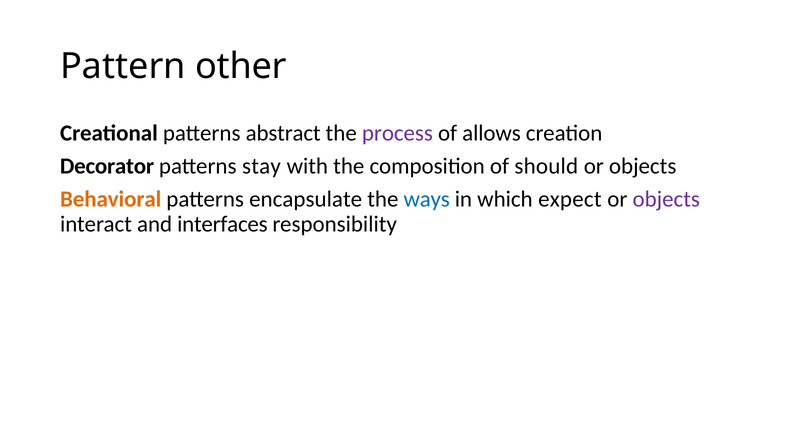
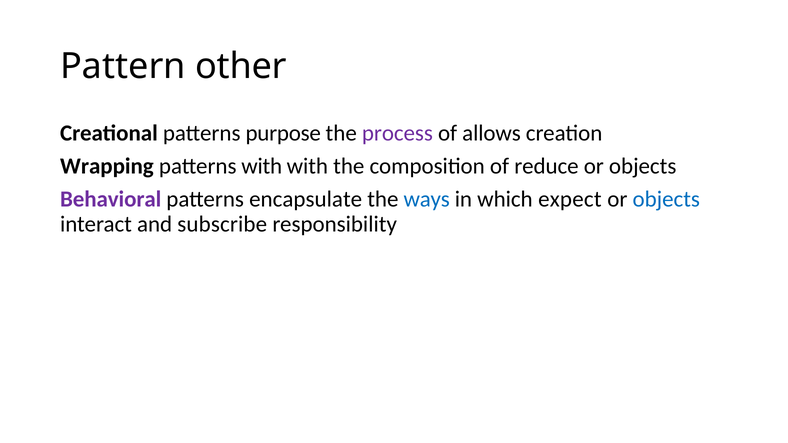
abstract: abstract -> purpose (283, 133)
Decorator: Decorator -> Wrapping (107, 166)
patterns stay: stay -> with (262, 166)
should: should -> reduce (546, 166)
Behavioral colour: orange -> purple (111, 199)
objects colour: purple -> blue (666, 199)
interfaces: interfaces -> subscribe (222, 224)
